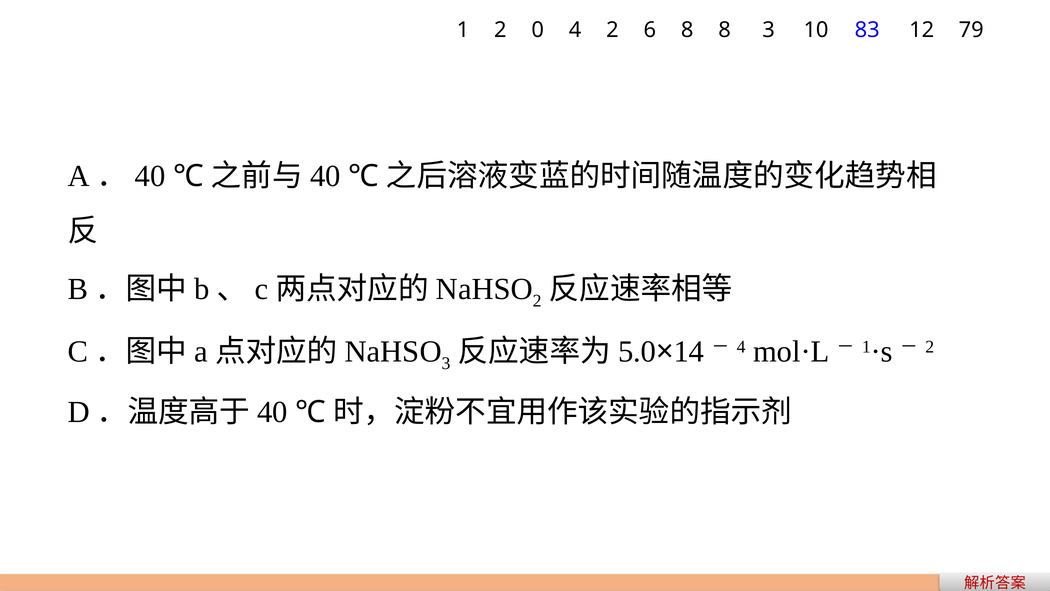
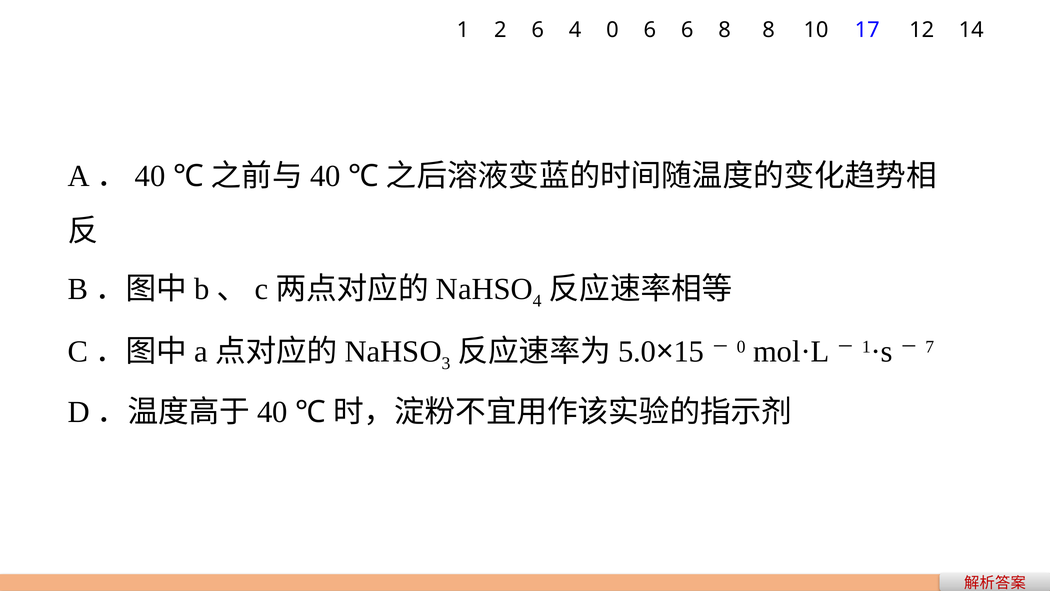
2 0: 0 -> 6 (538, 30)
4 2: 2 -> 0 (612, 30)
6 8: 8 -> 6 (687, 30)
8 3: 3 -> 8 (769, 30)
83: 83 -> 17 (867, 30)
79: 79 -> 14 (971, 30)
2: 2 -> 4 (537, 301)
14: 14 -> 15 (689, 352)
4: 4 -> 0 (741, 347)
2: 2 -> 7 (930, 347)
